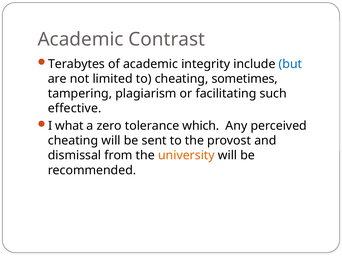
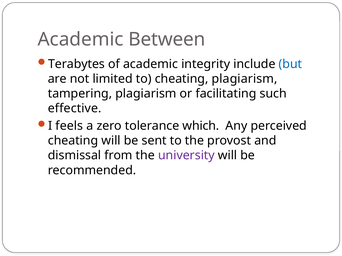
Contrast: Contrast -> Between (167, 40)
cheating sometimes: sometimes -> plagiarism (245, 79)
what: what -> feels (69, 126)
university colour: orange -> purple (186, 156)
